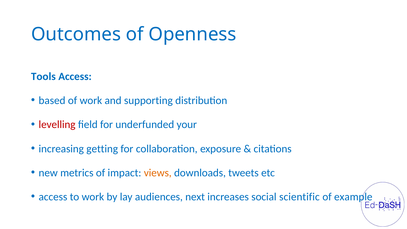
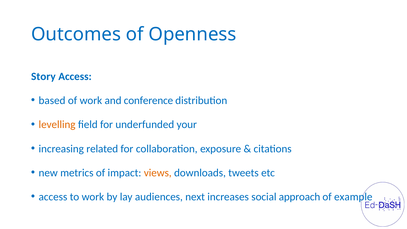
Tools: Tools -> Story (43, 76)
supporting: supporting -> conference (148, 101)
levelling colour: red -> orange (57, 125)
getting: getting -> related (102, 149)
scientific: scientific -> approach (300, 197)
